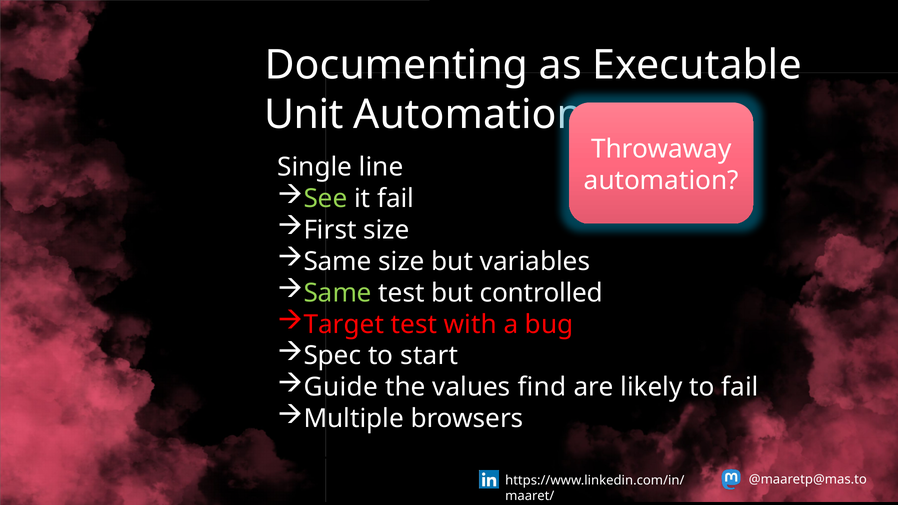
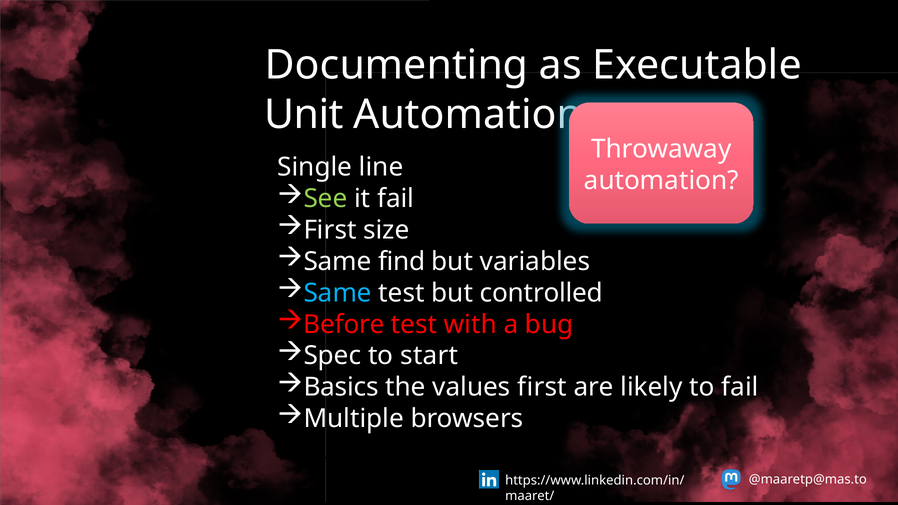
Same size: size -> find (402, 262)
Same colour: light green -> light blue (338, 293)
Target: Target -> Before (344, 324)
Guide: Guide -> Basics (341, 387)
values find: find -> first (542, 387)
